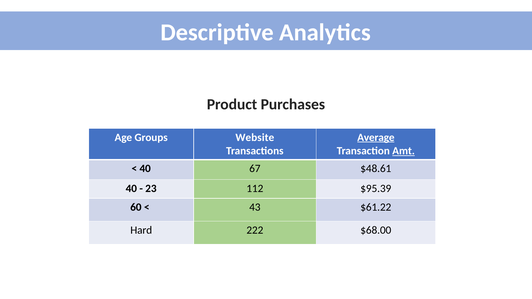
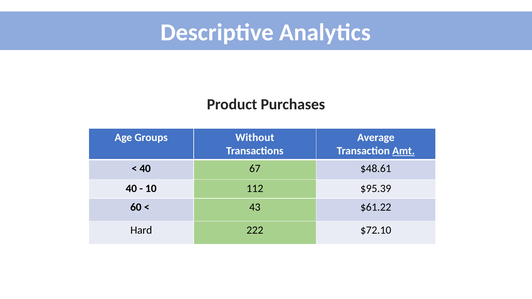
Website: Website -> Without (255, 137)
Average underline: present -> none (376, 137)
23: 23 -> 10 (151, 189)
$68.00: $68.00 -> $72.10 (376, 230)
